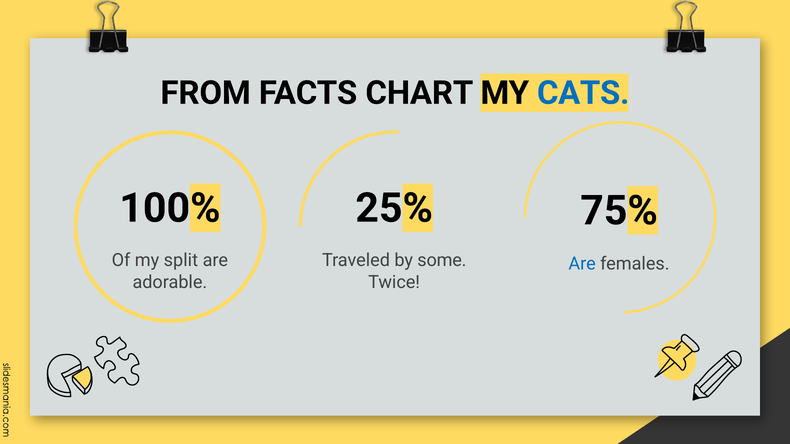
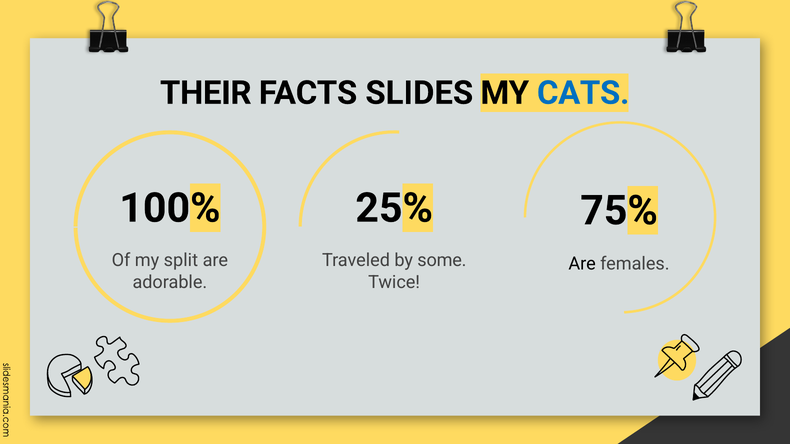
FROM: FROM -> THEIR (206, 93)
CHART: CHART -> SLIDES (419, 93)
Are colour: blue -> black (582, 264)
